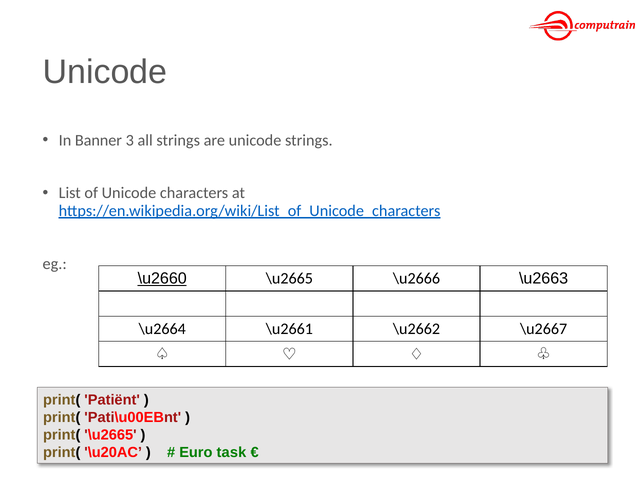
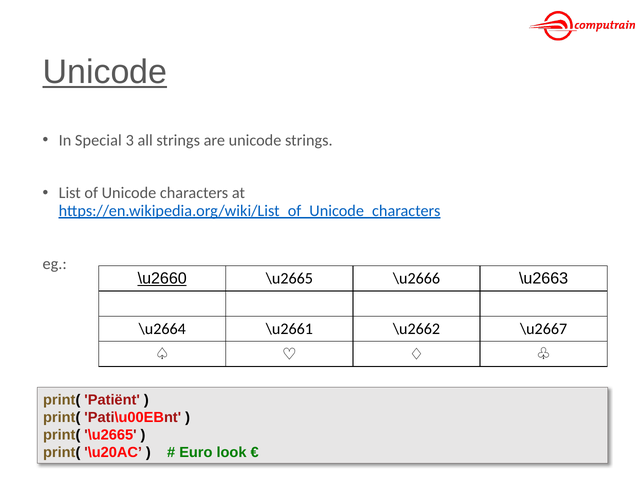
Unicode underline: none -> present (105, 72)
Banner: Banner -> Special (98, 140)
task: task -> look (232, 453)
